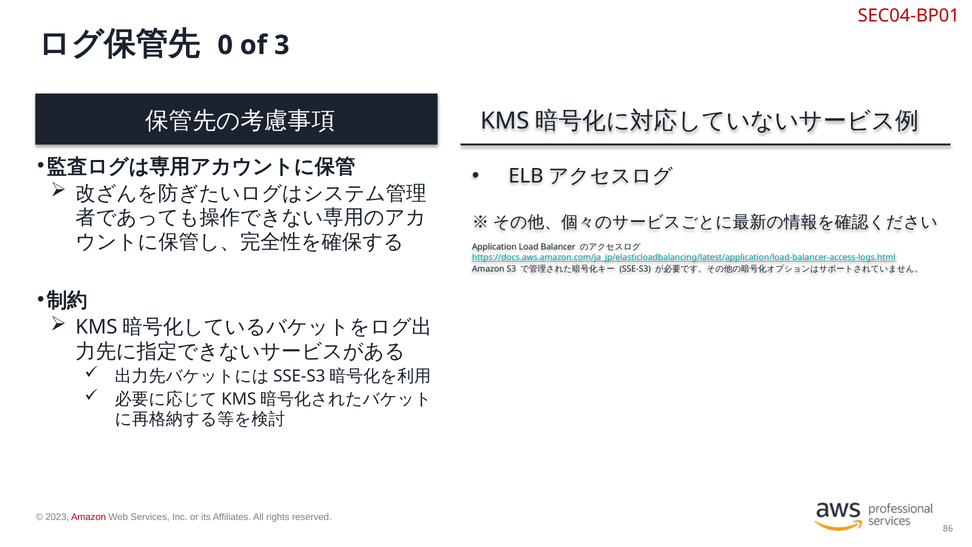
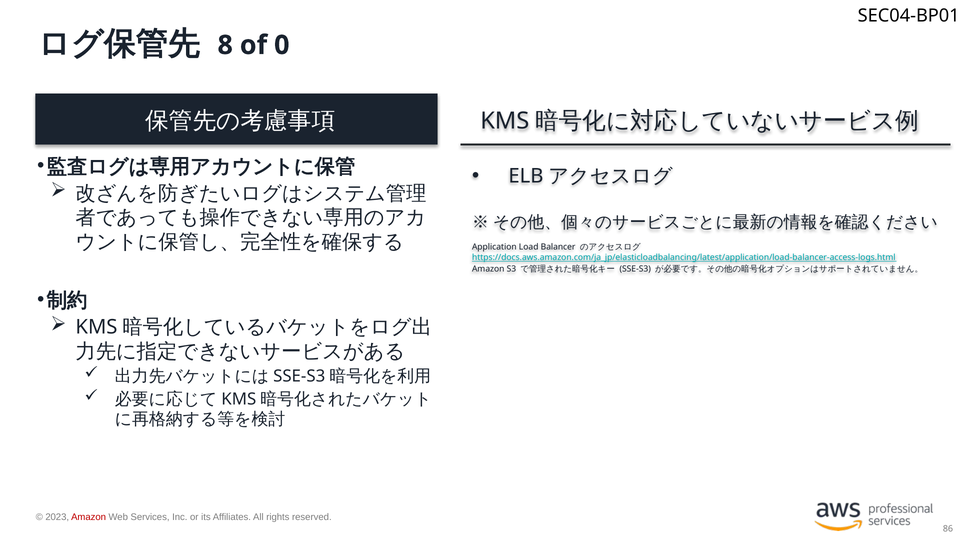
SEC04-BP01 colour: red -> black (909, 16)
0: 0 -> 8 (225, 45)
3: 3 -> 0 (282, 45)
